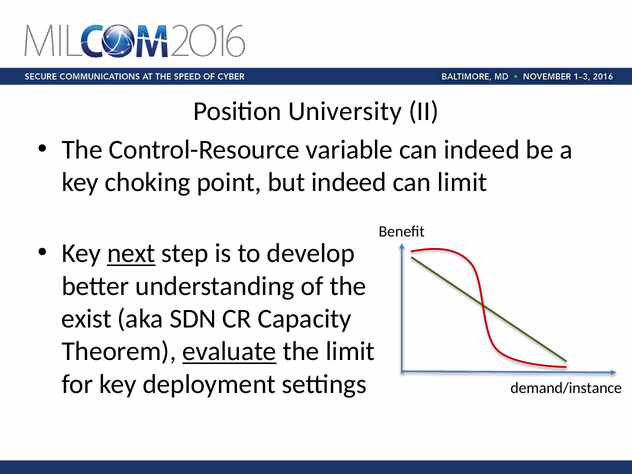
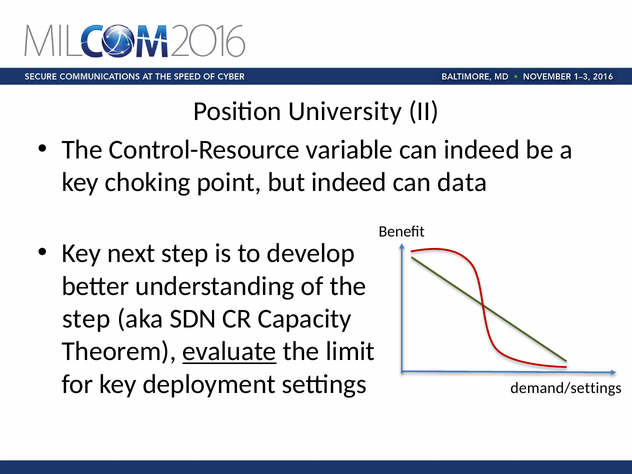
can limit: limit -> data (462, 182)
next underline: present -> none (131, 253)
exist: exist -> step (86, 319)
demand/instance: demand/instance -> demand/settings (566, 388)
